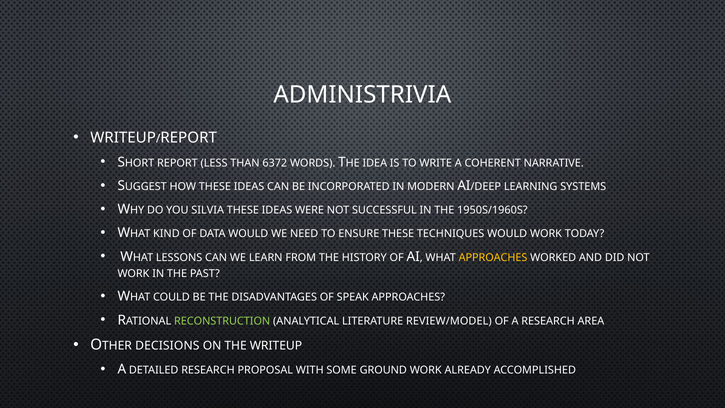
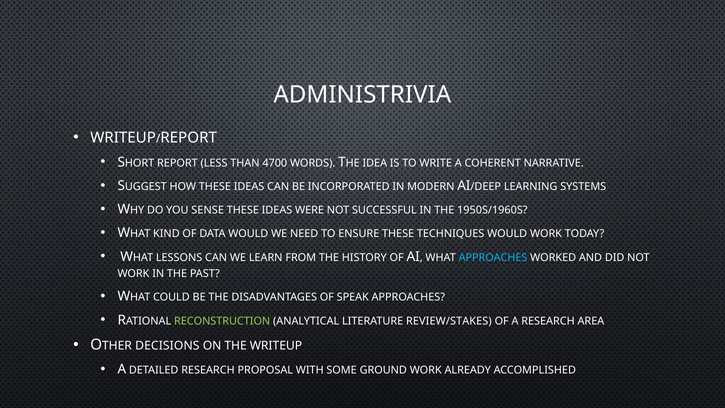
6372: 6372 -> 4700 (275, 163)
SILVIA: SILVIA -> SENSE (208, 210)
APPROACHES colour: yellow -> light blue (493, 257)
REVIEW/MODEL: REVIEW/MODEL -> REVIEW/STAKES (449, 321)
